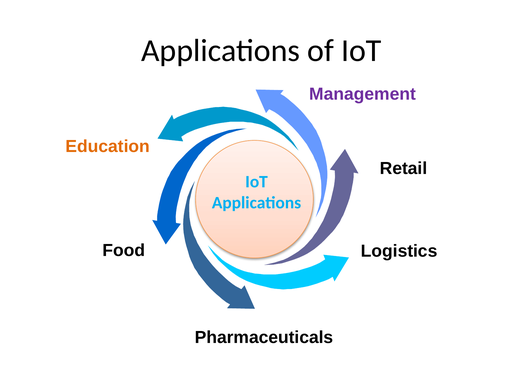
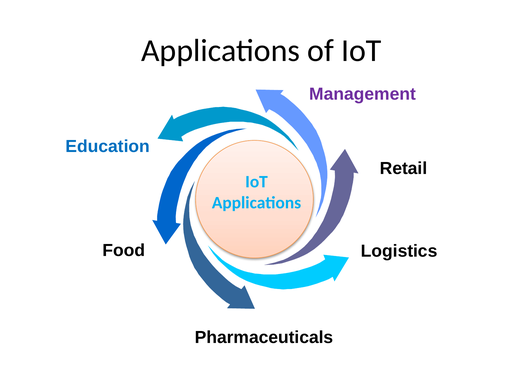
Education colour: orange -> blue (108, 147)
